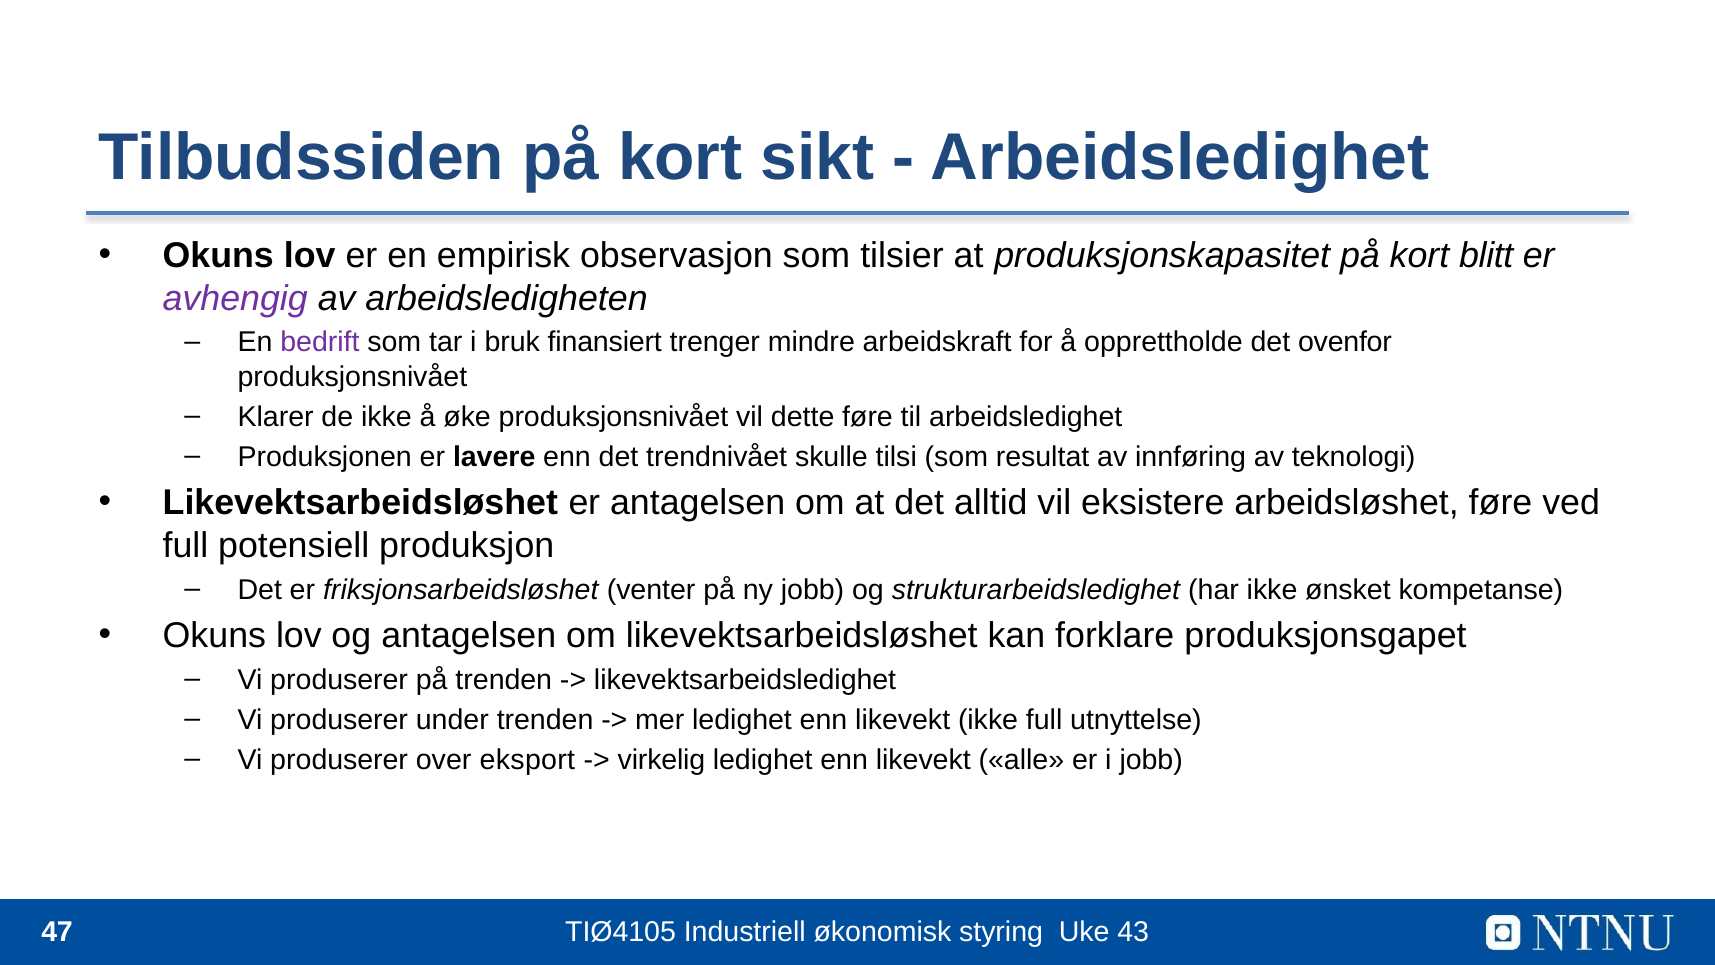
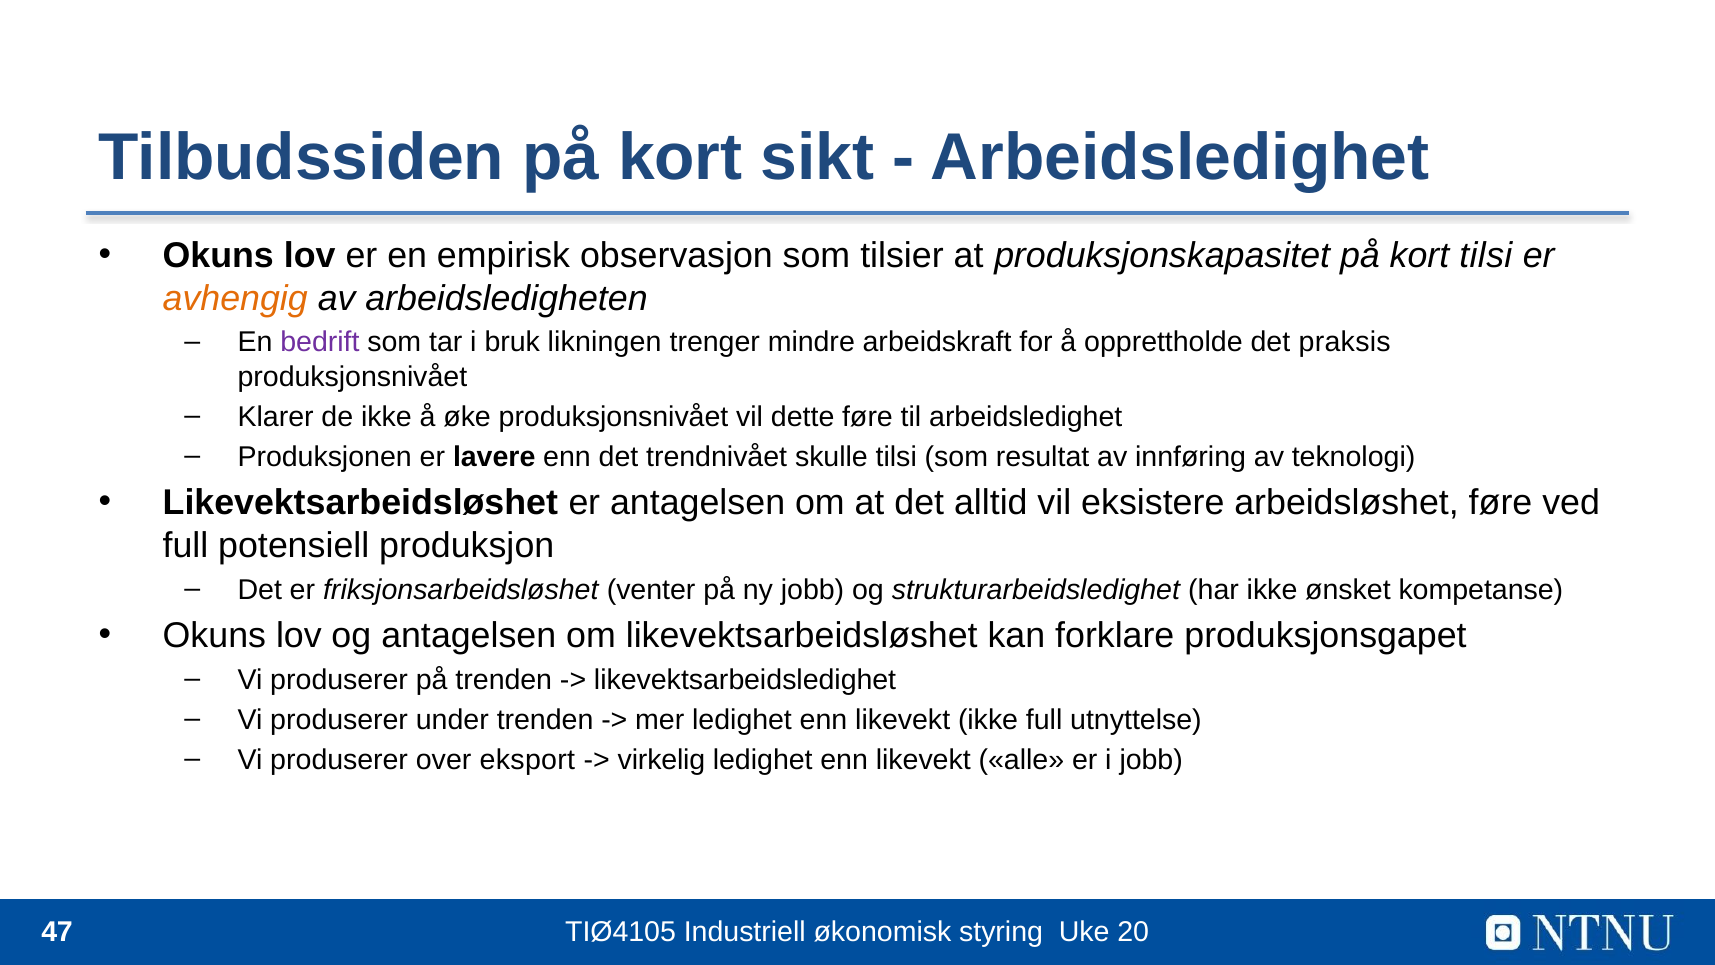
kort blitt: blitt -> tilsi (1486, 255)
avhengig colour: purple -> orange (235, 298)
finansiert: finansiert -> likningen (605, 342)
ovenfor: ovenfor -> praksis (1345, 342)
43: 43 -> 20 (1133, 931)
